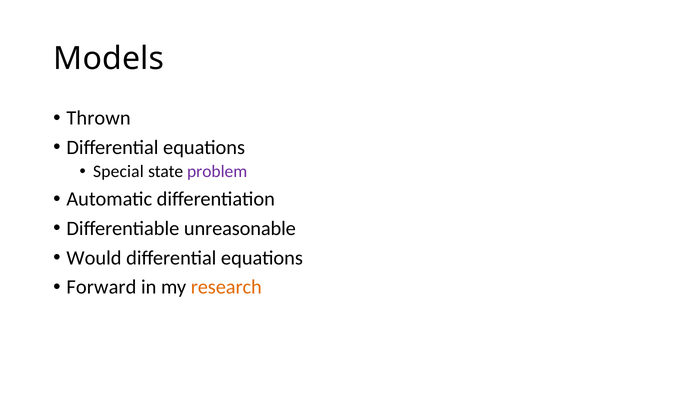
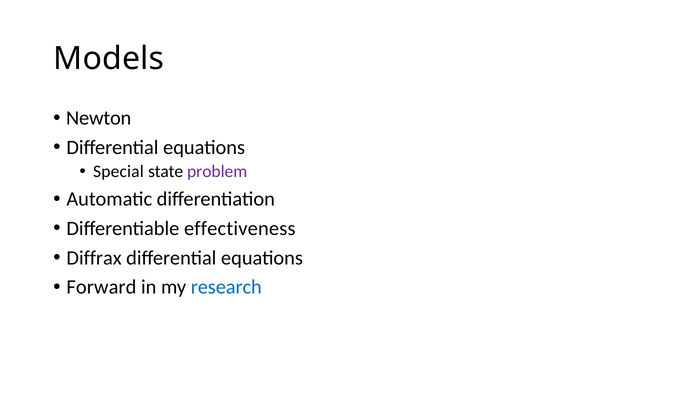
Thrown: Thrown -> Newton (99, 118)
unreasonable: unreasonable -> effectiveness (240, 229)
Would: Would -> Diffrax (94, 258)
research colour: orange -> blue (226, 288)
